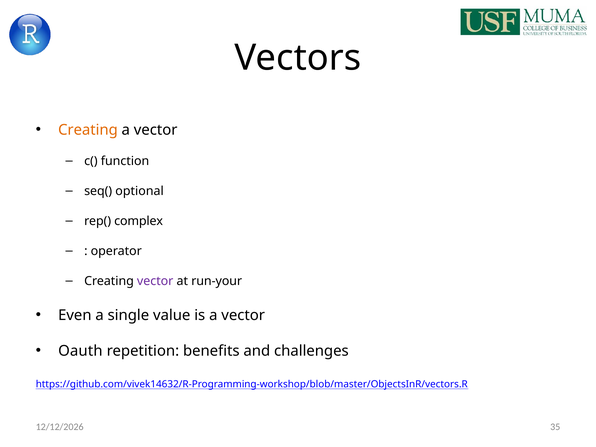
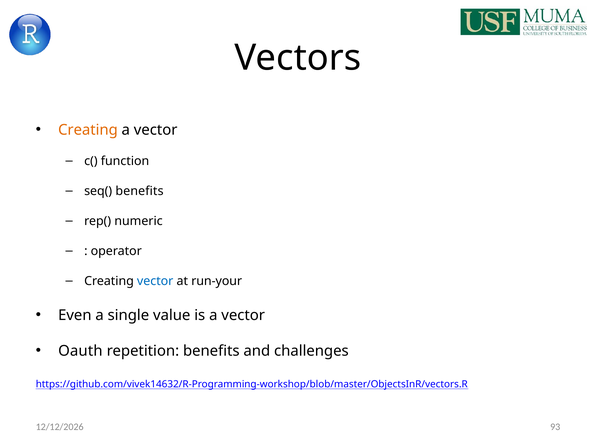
seq( optional: optional -> benefits (139, 191)
complex: complex -> numeric (139, 221)
vector colour: purple -> blue (155, 281)
35: 35 -> 93 (555, 427)
